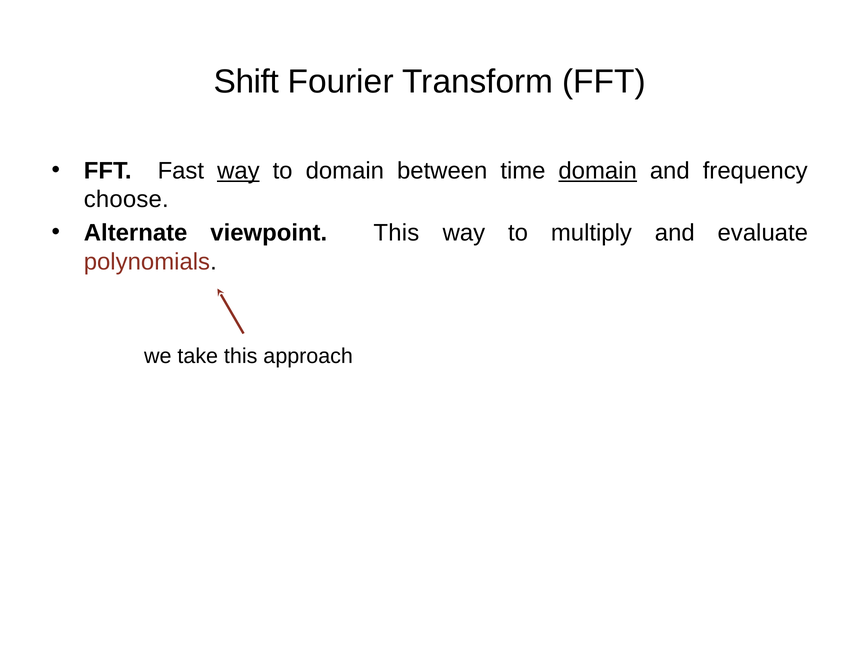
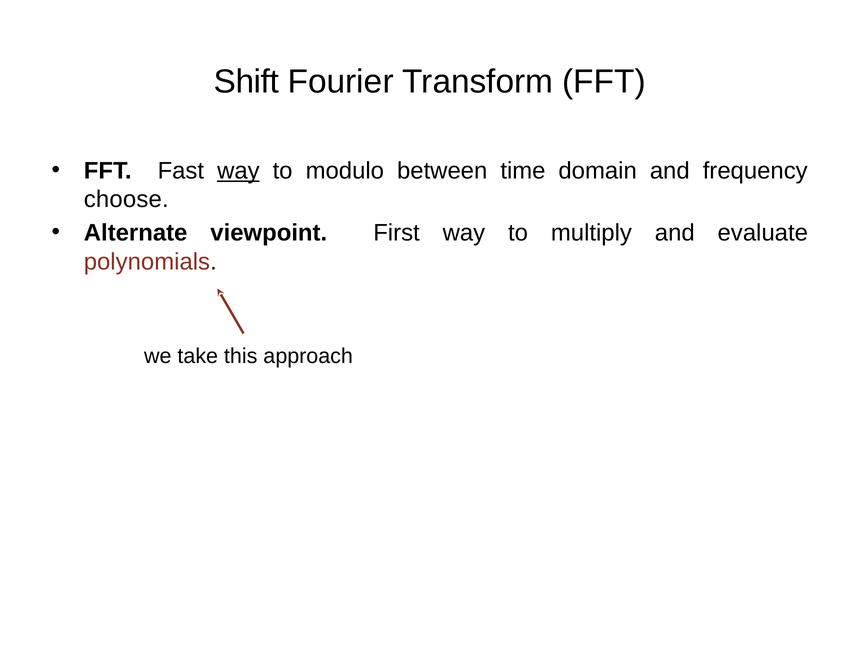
to domain: domain -> modulo (345, 171)
domain underline: present -> none (598, 171)
viewpoint This: This -> First (397, 233)
